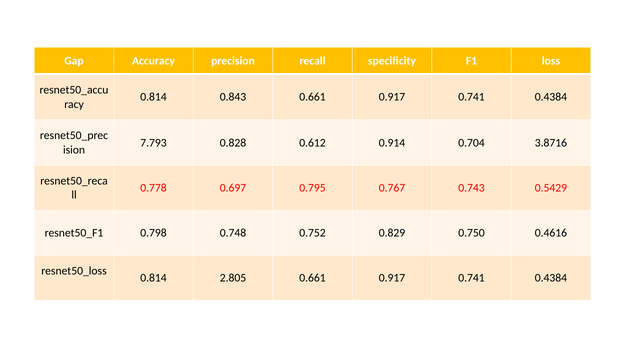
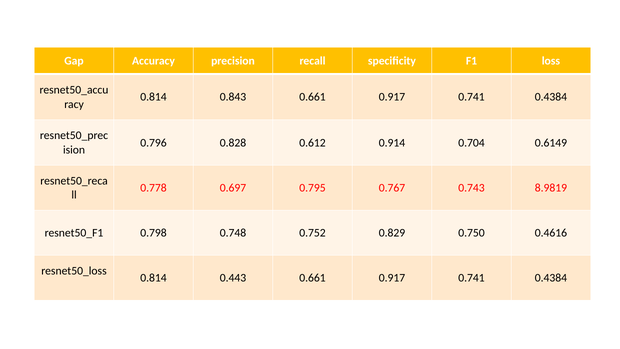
7.793: 7.793 -> 0.796 (154, 143)
3.8716: 3.8716 -> 0.6149 (551, 143)
0.5429: 0.5429 -> 8.9819 (551, 188)
2.805: 2.805 -> 0.443 (233, 278)
